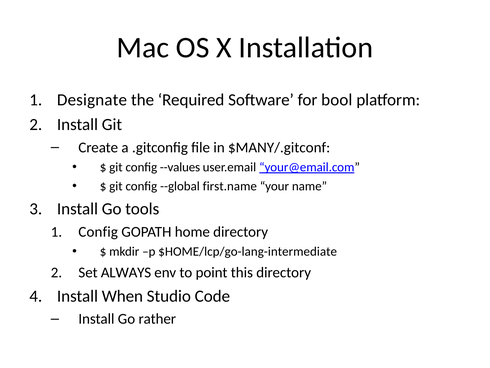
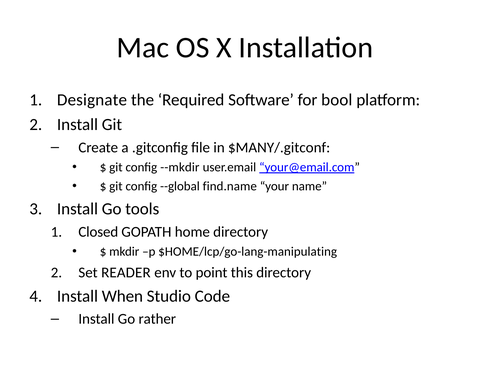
--values: --values -> --mkdir (180, 167)
first.name: first.name -> find.name (230, 186)
Config: Config -> Closed (98, 231)
$HOME/lcp/go-lang-intermediate: $HOME/lcp/go-lang-intermediate -> $HOME/lcp/go-lang-manipulating (248, 251)
ALWAYS: ALWAYS -> READER (126, 272)
